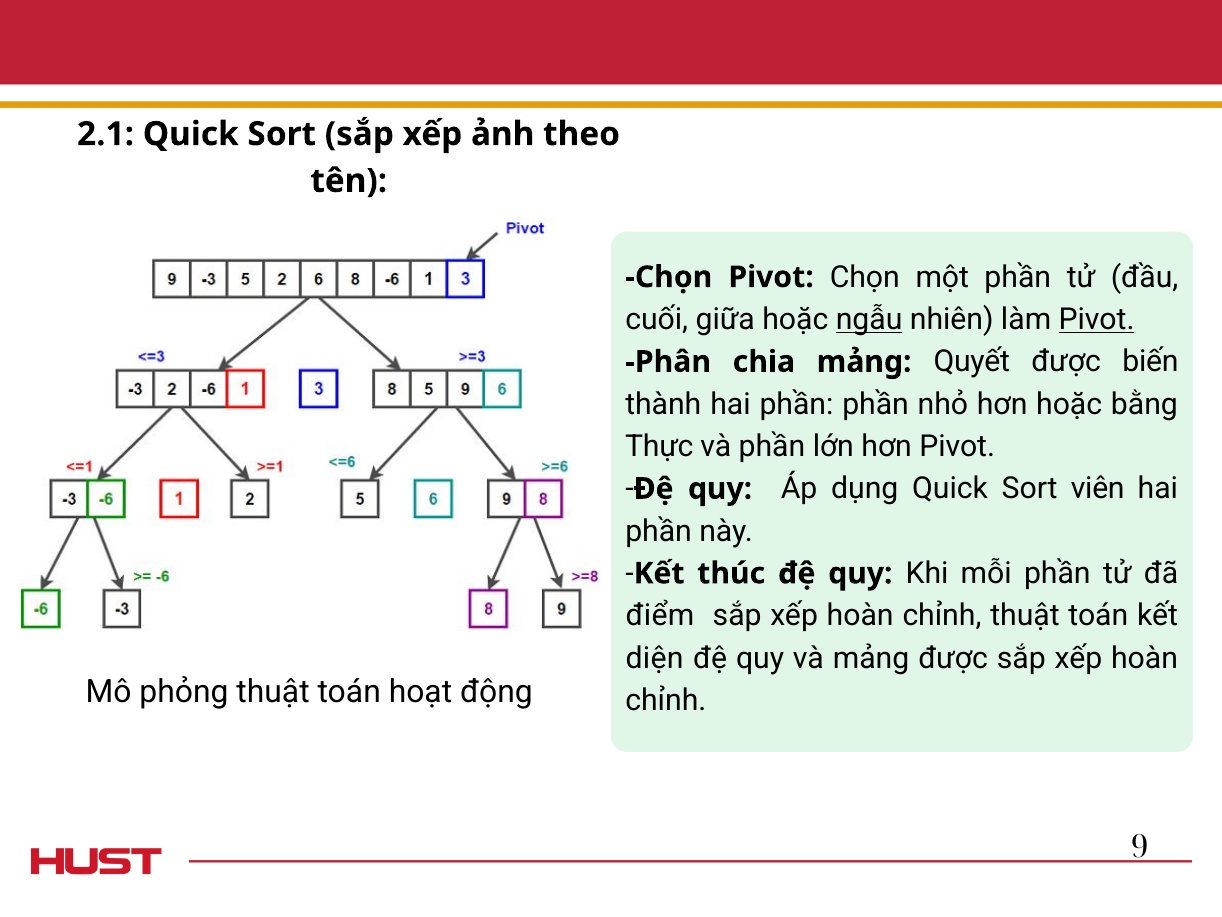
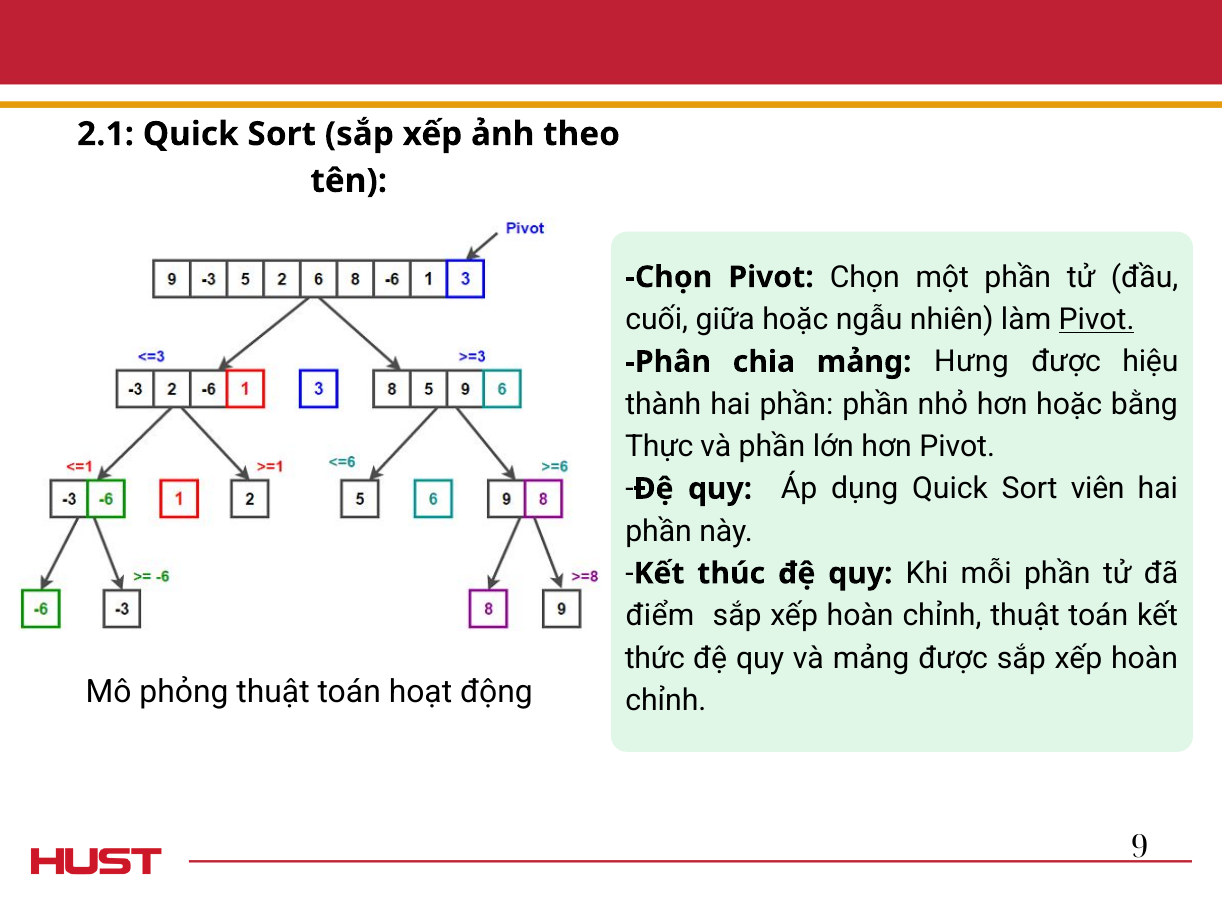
ngẫu underline: present -> none (869, 319)
Quyết: Quyết -> Hưng (972, 362)
biến: biến -> hiệu (1150, 362)
diện: diện -> thức (655, 658)
